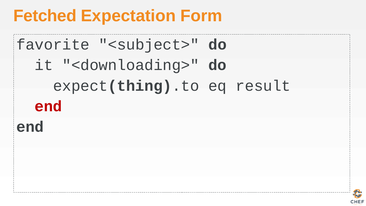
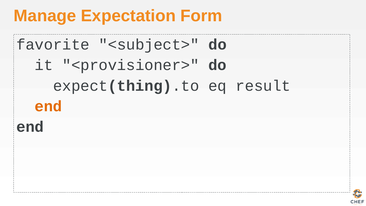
Fetched: Fetched -> Manage (45, 16)
<downloading>: <downloading> -> <provisioner> (131, 65)
end colour: red -> orange (48, 106)
